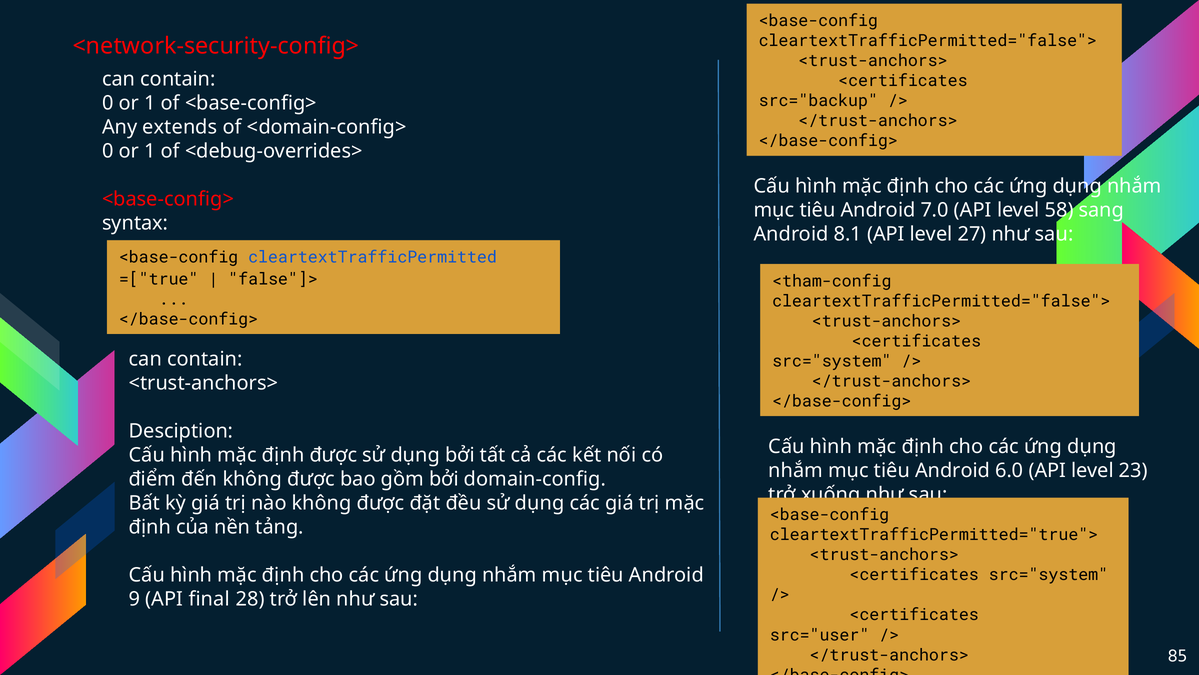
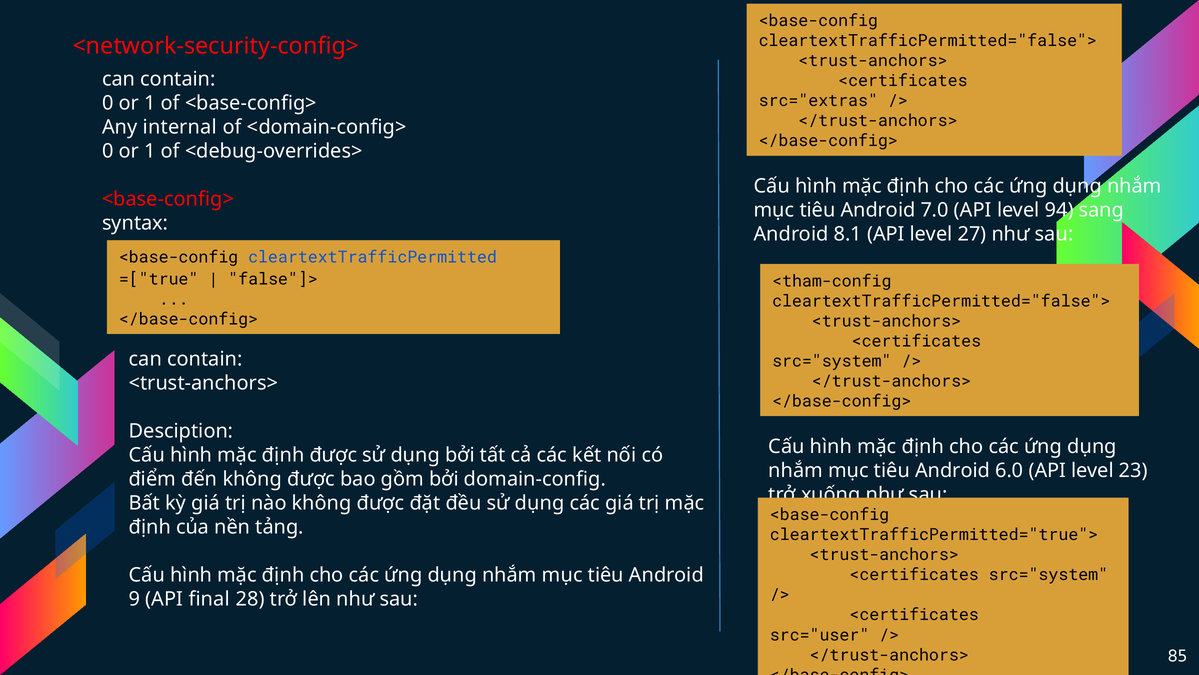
src="backup: src="backup -> src="extras (818, 101)
extends: extends -> internal (180, 127)
58: 58 -> 94 (1059, 210)
